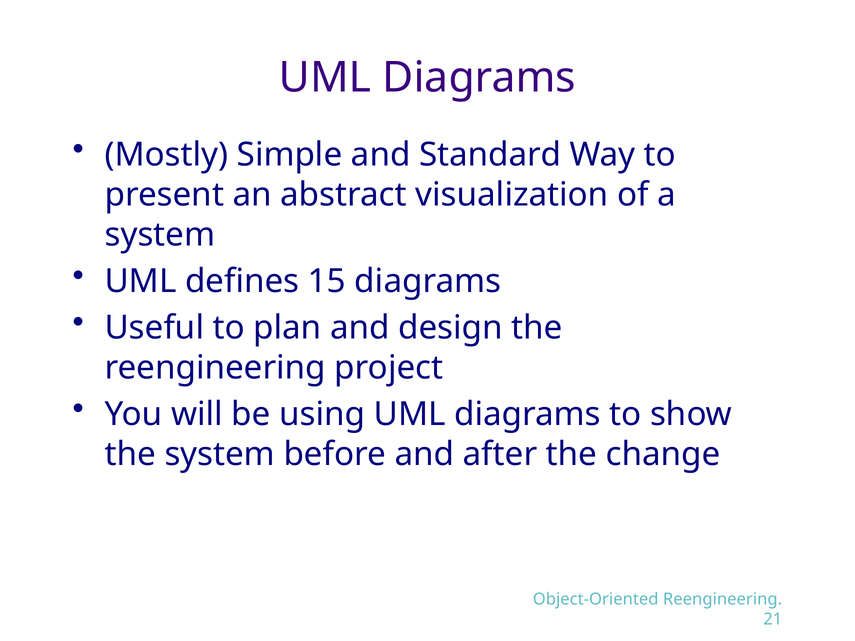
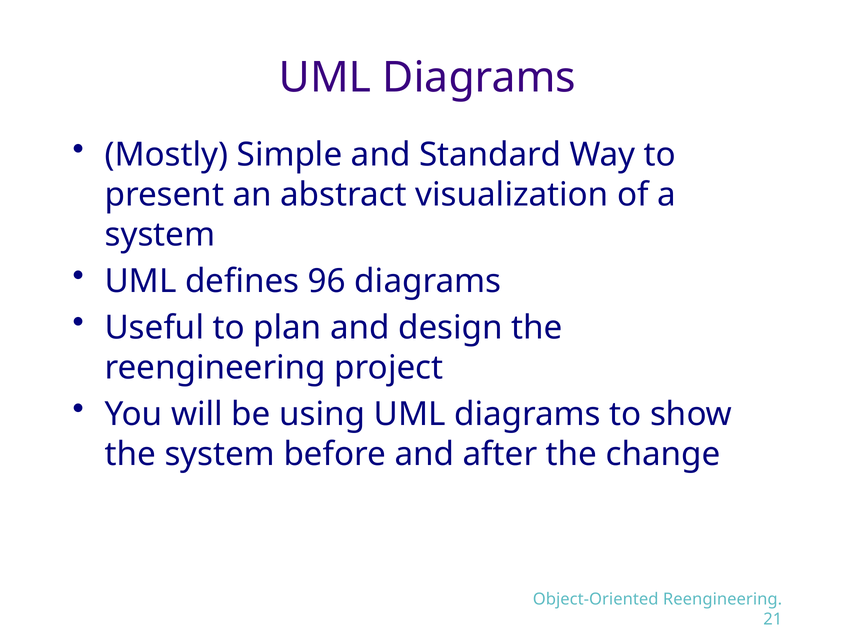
15: 15 -> 96 (327, 281)
